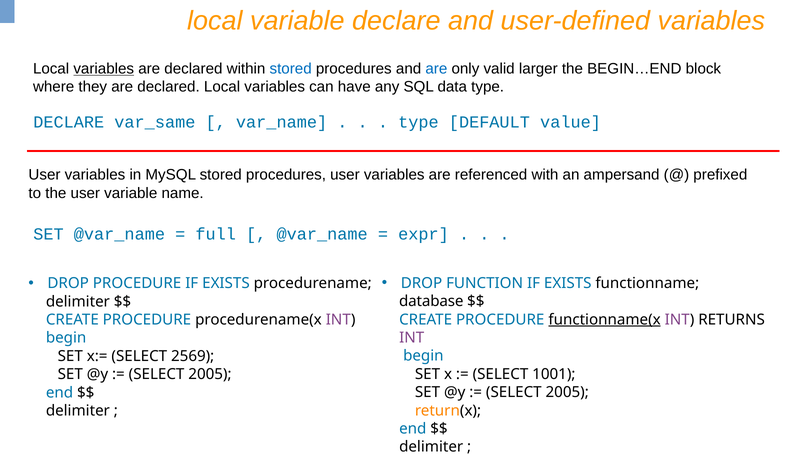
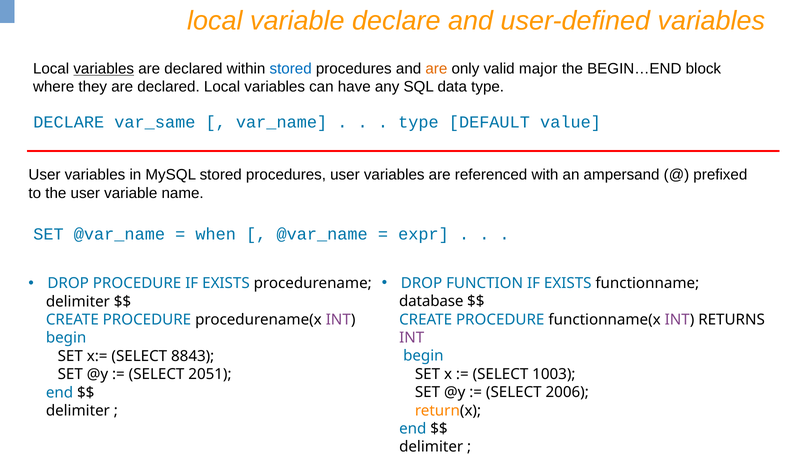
are colour: blue -> orange (436, 69)
larger: larger -> major (538, 69)
full: full -> when (216, 234)
functionname(x underline: present -> none (605, 320)
2569: 2569 -> 8843 (193, 356)
1001: 1001 -> 1003 (554, 374)
2005: 2005 -> 2051 (210, 374)
2005: 2005 -> 2006 (567, 392)
